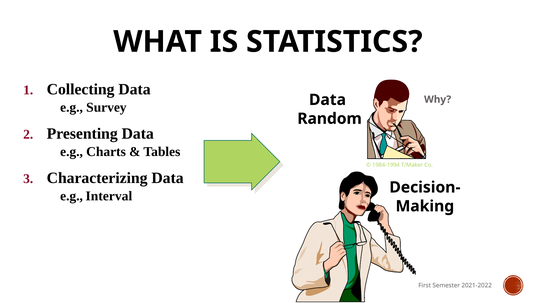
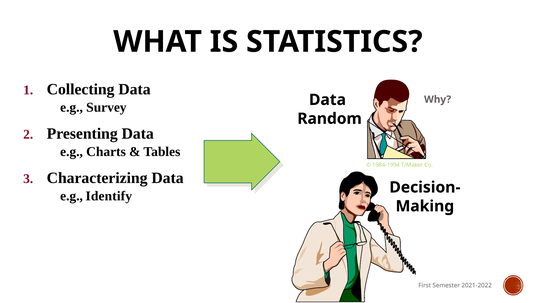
Interval: Interval -> Identify (109, 196)
